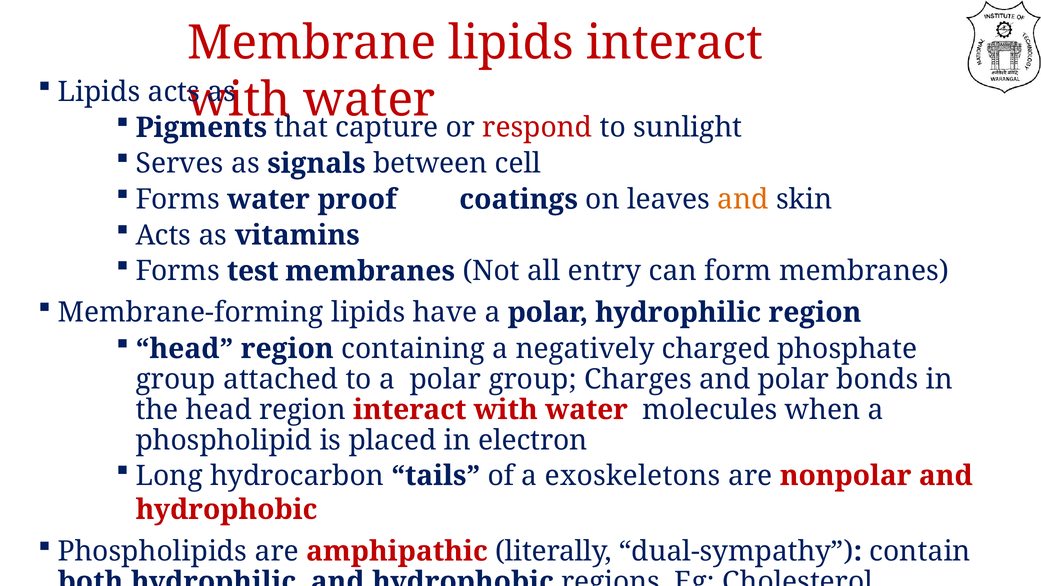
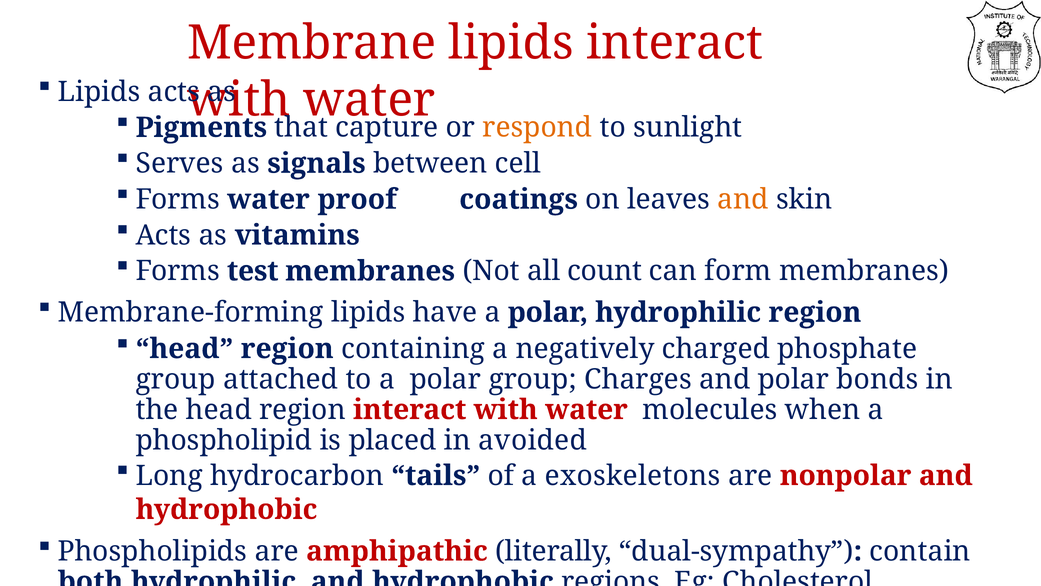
respond colour: red -> orange (537, 127)
entry: entry -> count (605, 271)
electron: electron -> avoided (533, 440)
